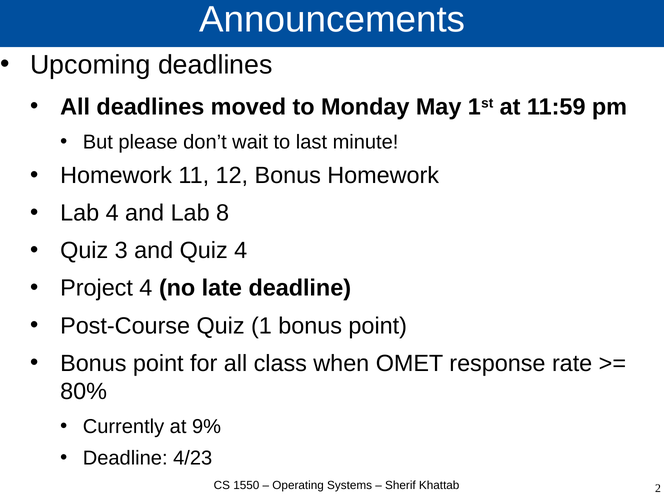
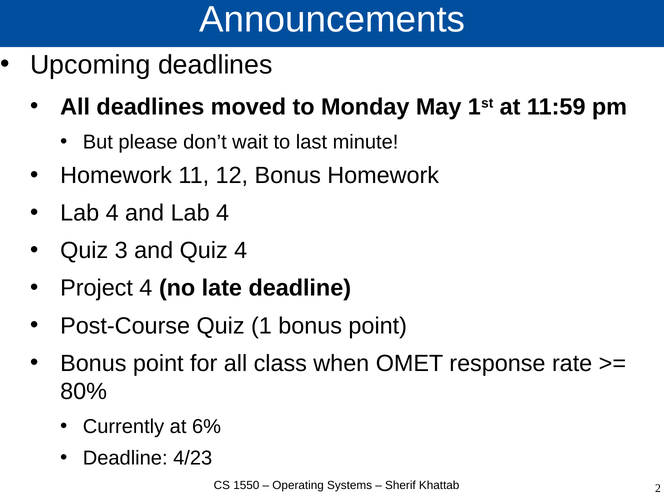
and Lab 8: 8 -> 4 (223, 213)
9%: 9% -> 6% (207, 427)
